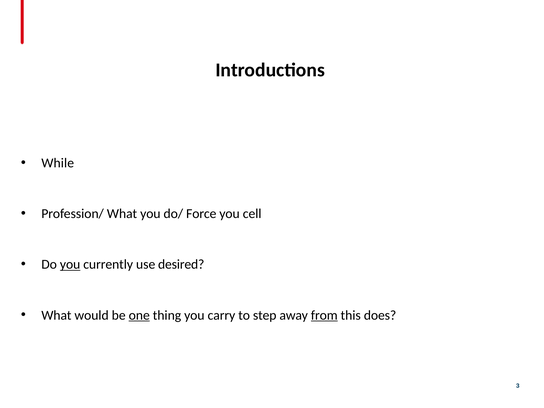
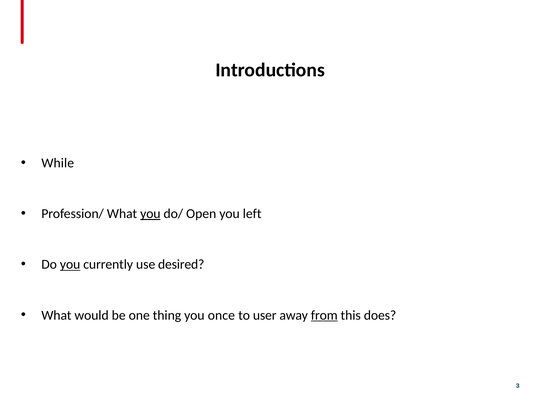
you underline: none -> present (150, 214)
Force: Force -> Open (201, 214)
cell: cell -> left (252, 214)
one underline: present -> none (139, 315)
carry: carry -> once (221, 315)
step: step -> user (265, 315)
